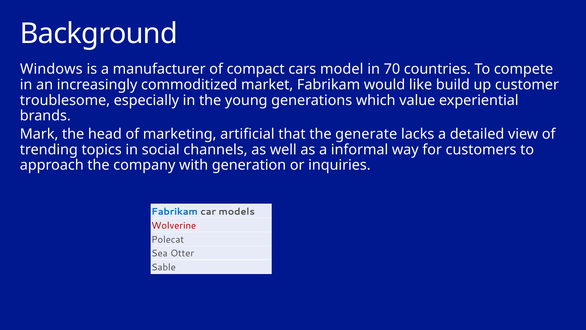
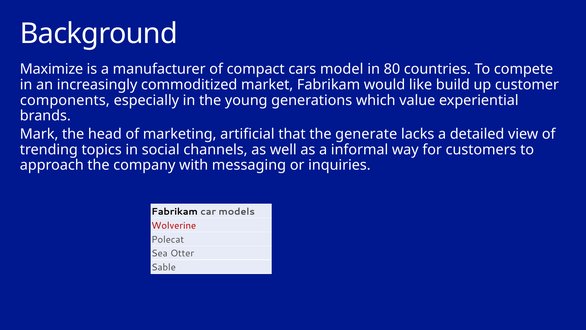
Windows: Windows -> Maximize (51, 69)
70: 70 -> 80 (392, 69)
troublesome: troublesome -> components (65, 100)
generation: generation -> messaging (249, 165)
Fabrikam colour: blue -> black (175, 211)
